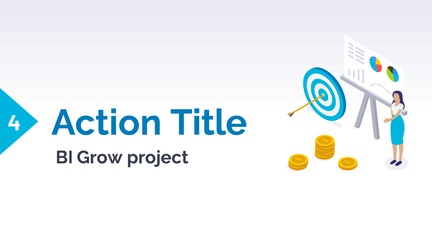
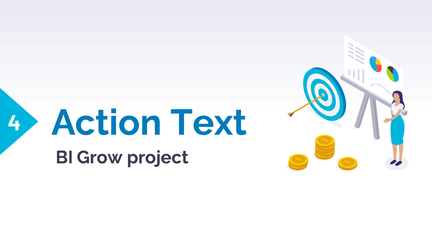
Title: Title -> Text (209, 123)
